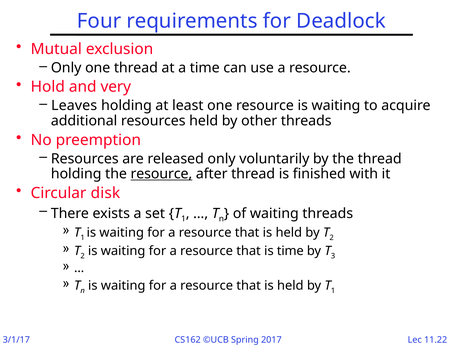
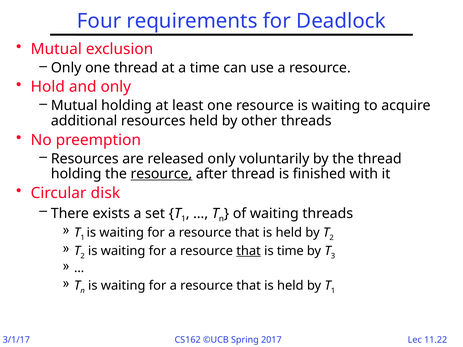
and very: very -> only (116, 87)
Leaves: Leaves -> Mutual (74, 106)
that underline: none -> present (249, 251)
